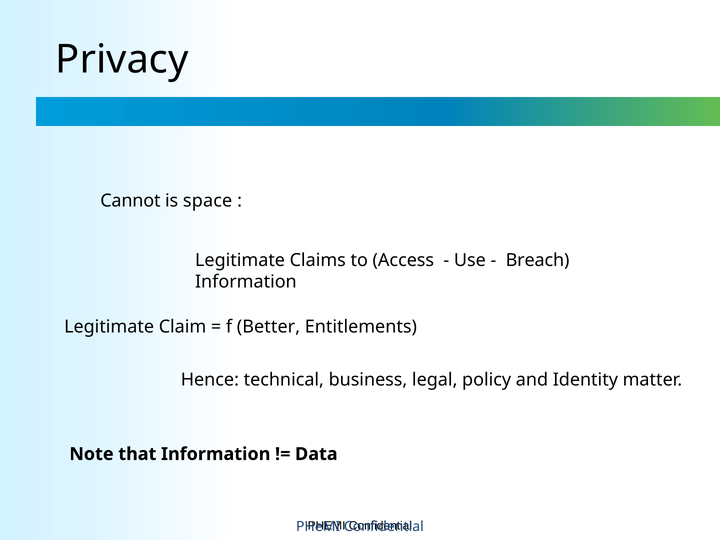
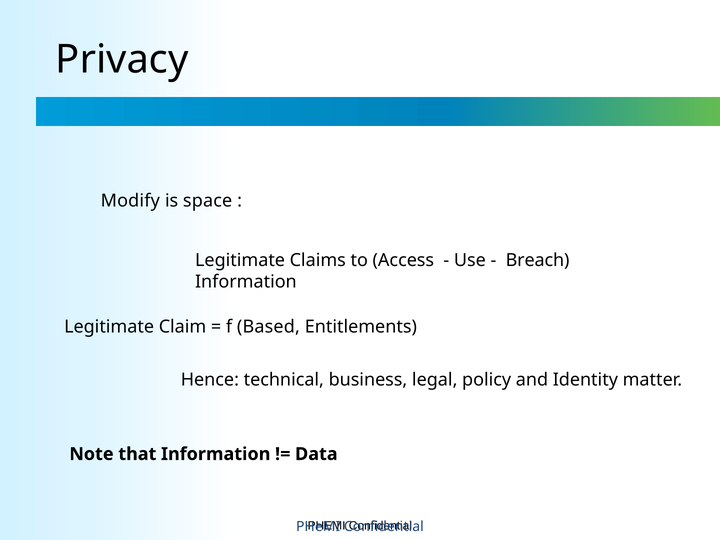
Cannot: Cannot -> Modify (130, 201)
Better: Better -> Based (268, 327)
